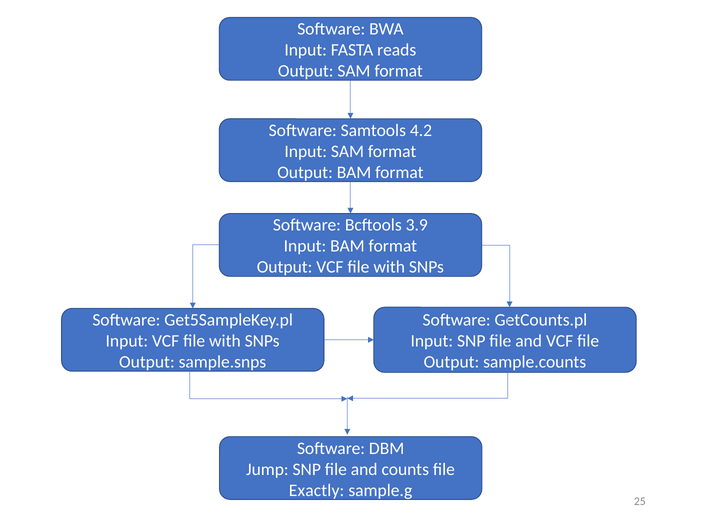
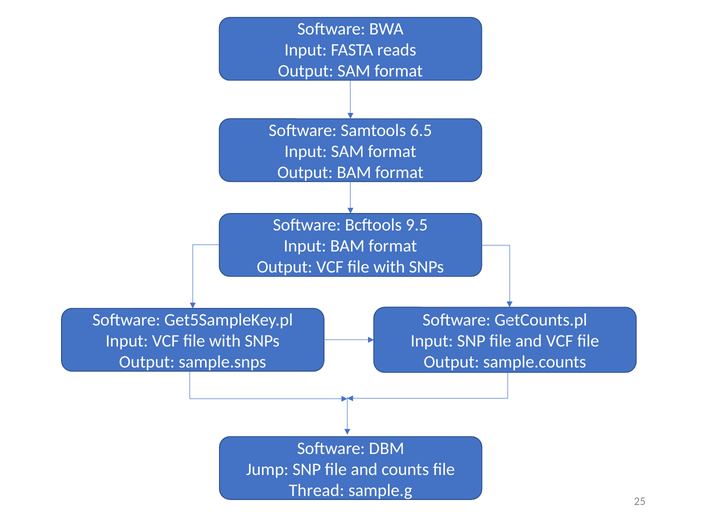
4.2: 4.2 -> 6.5 (421, 131)
3.9: 3.9 -> 9.5 (417, 225)
Exactly: Exactly -> Thread (317, 491)
